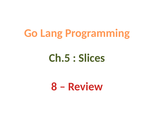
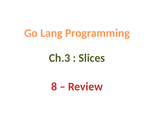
Ch.5: Ch.5 -> Ch.3 (60, 58)
